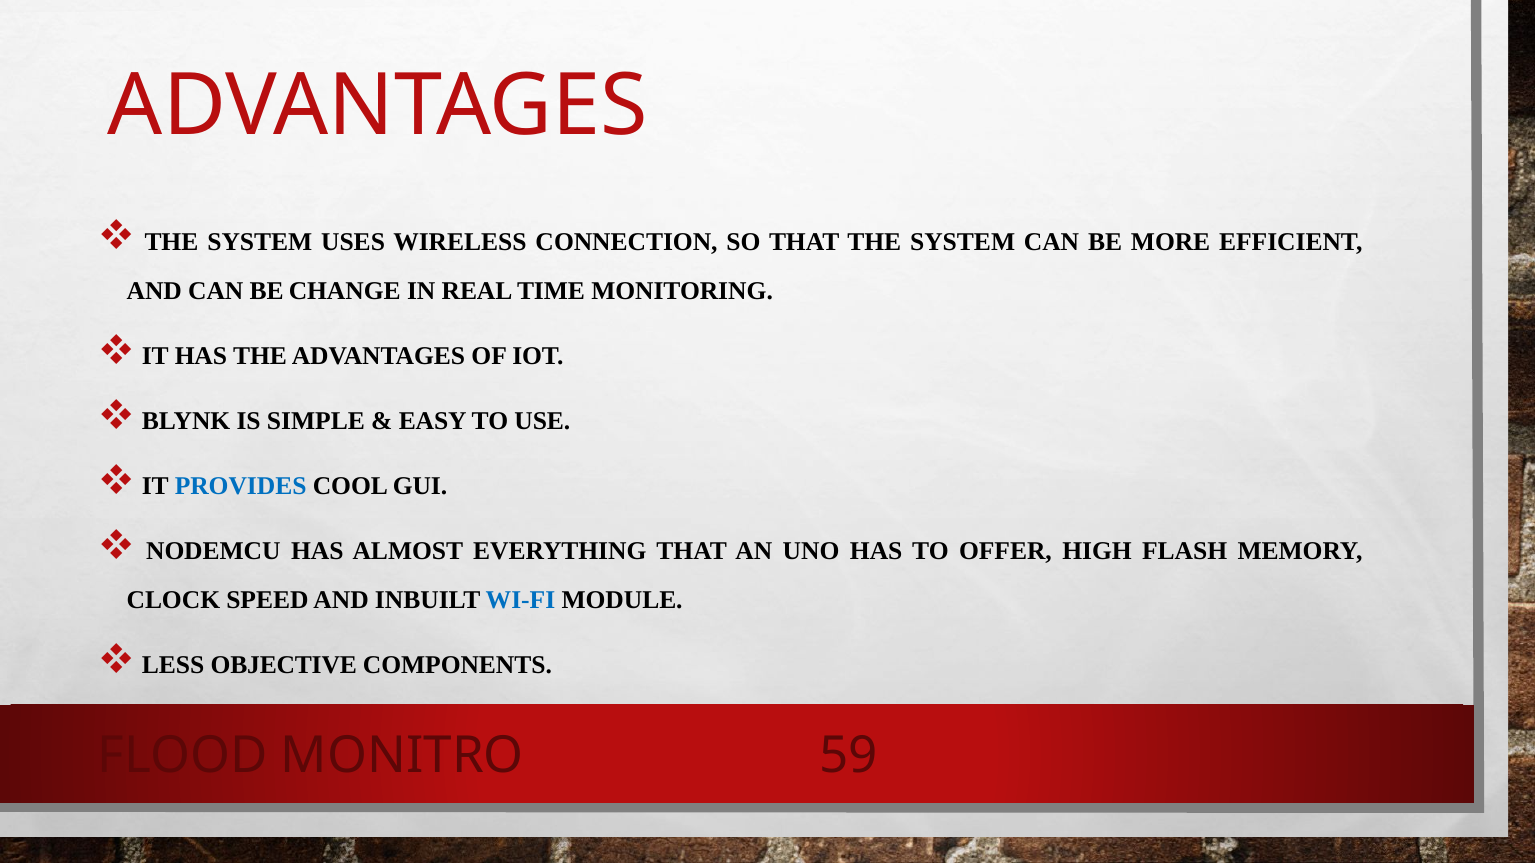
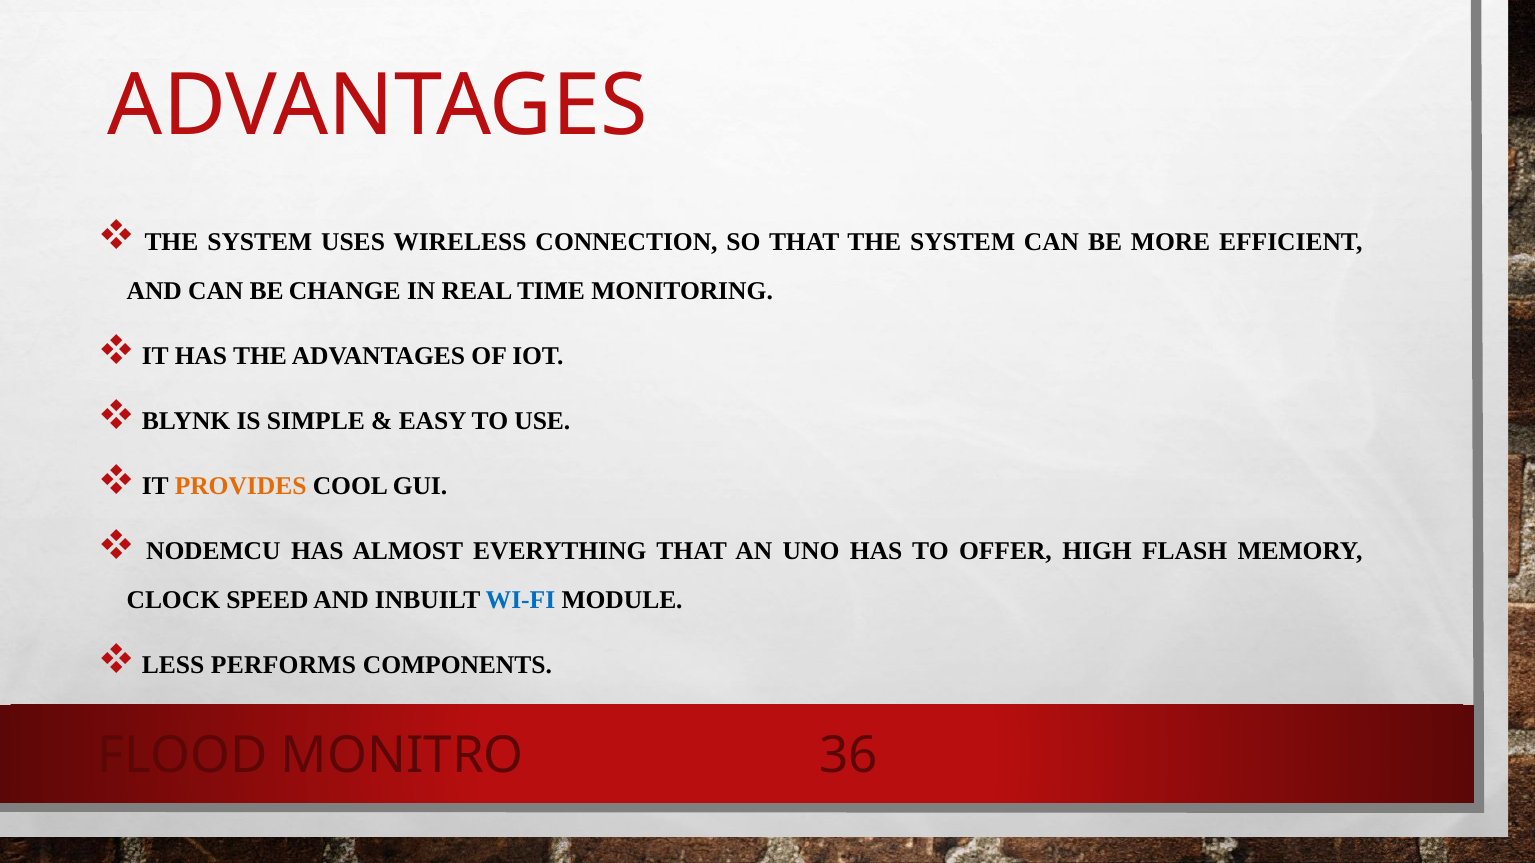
PROVIDES colour: blue -> orange (241, 486)
OBJECTIVE: OBJECTIVE -> PERFORMS (284, 666)
59: 59 -> 36 (849, 756)
